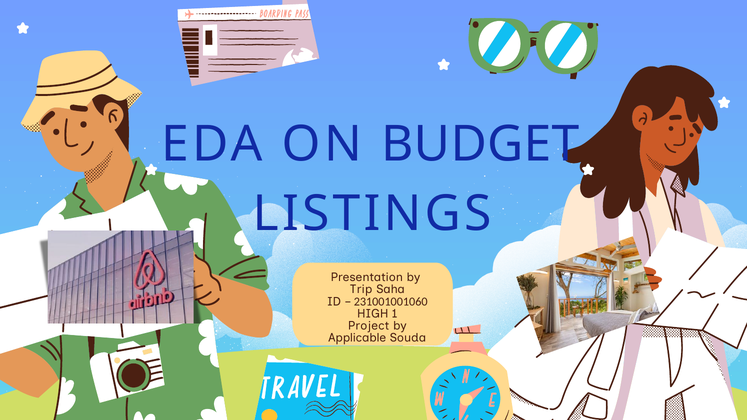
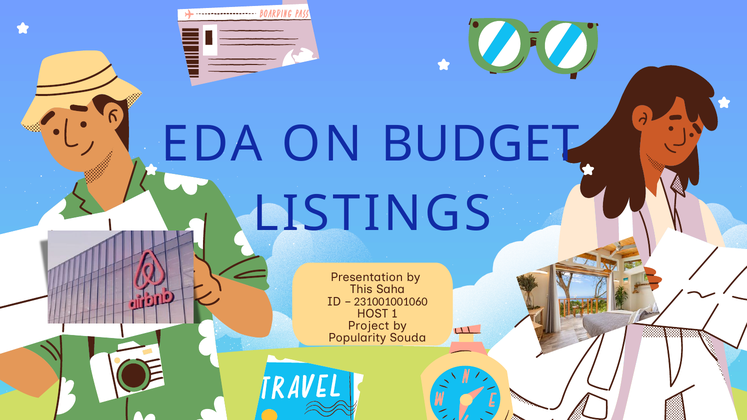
Trip: Trip -> This (361, 290)
HIGH: HIGH -> HOST (373, 314)
Applicable: Applicable -> Popularity (357, 338)
